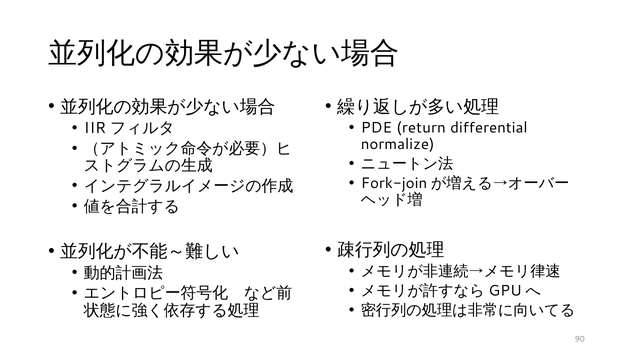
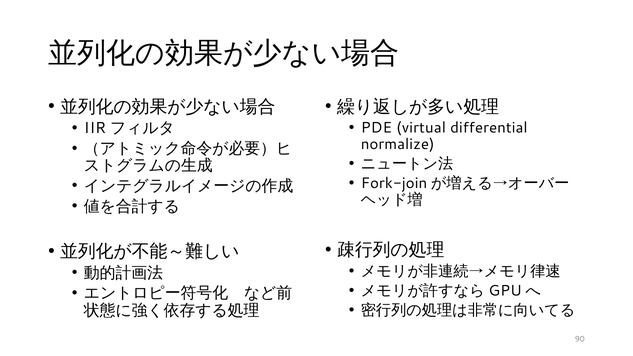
return: return -> virtual (421, 128)
